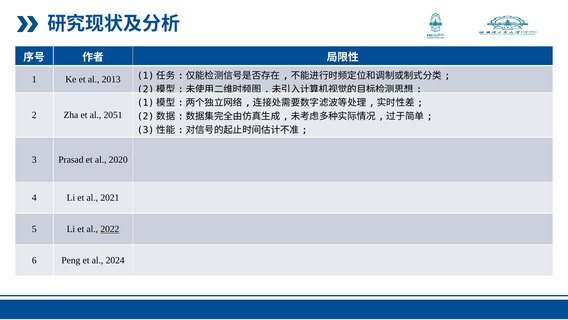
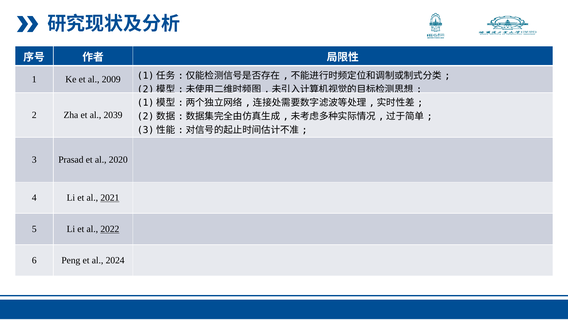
2013: 2013 -> 2009 (111, 79)
2051: 2051 -> 2039 (113, 115)
2021 underline: none -> present (110, 197)
